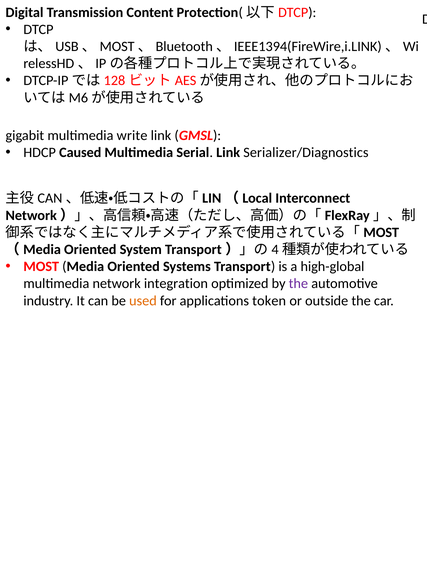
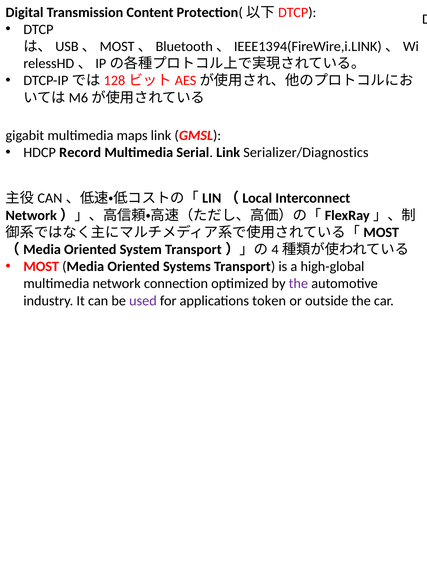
write: write -> maps (132, 136)
Caused: Caused -> Record (80, 153)
integration: integration -> connection (176, 284)
used colour: orange -> purple (143, 301)
